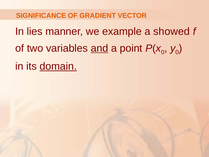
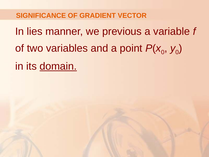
example: example -> previous (122, 31)
showed: showed -> variable (172, 31)
and underline: present -> none (99, 48)
